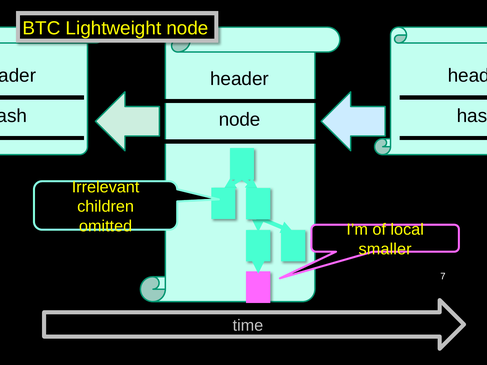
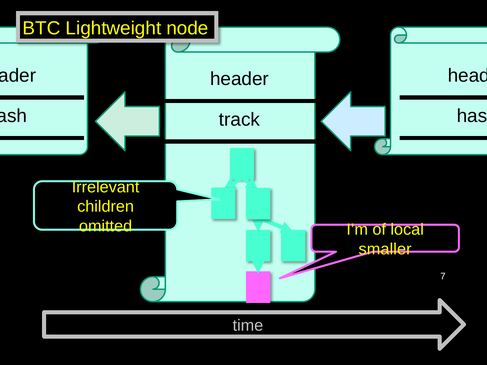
node: node -> track (239, 120)
